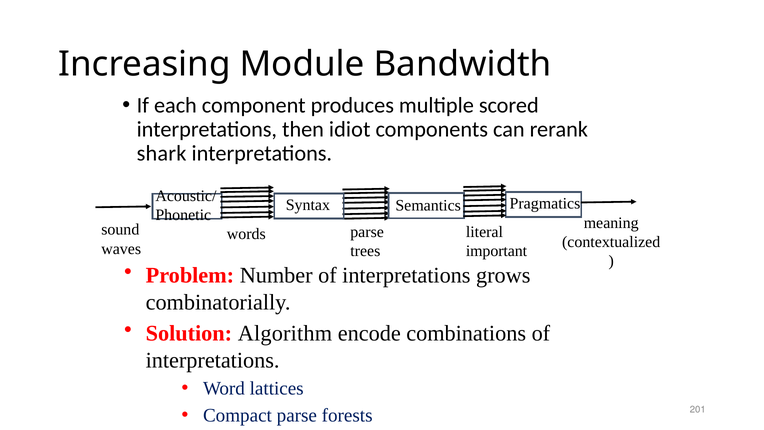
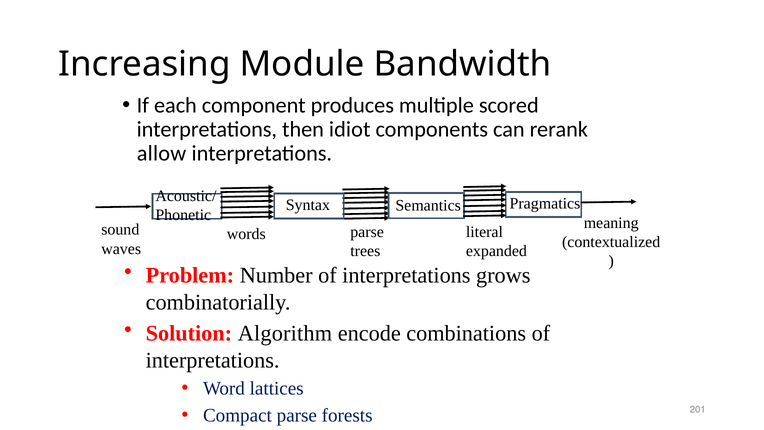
shark: shark -> allow (162, 153)
important: important -> expanded (496, 251)
